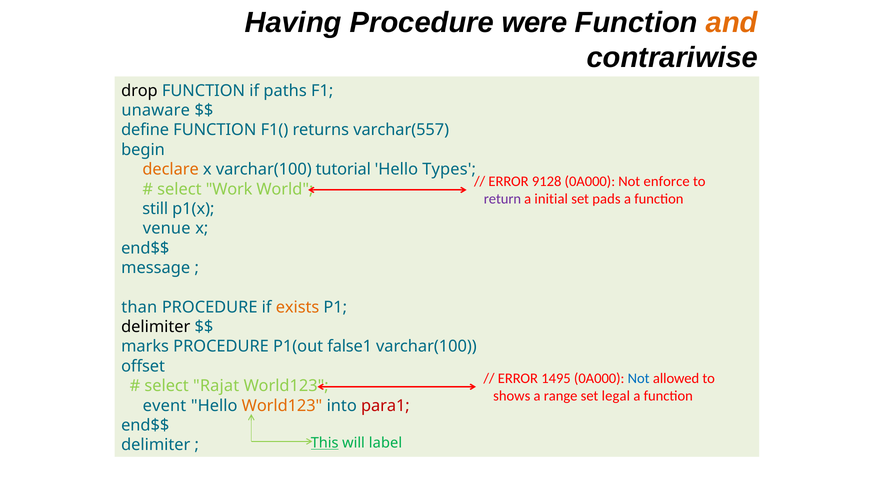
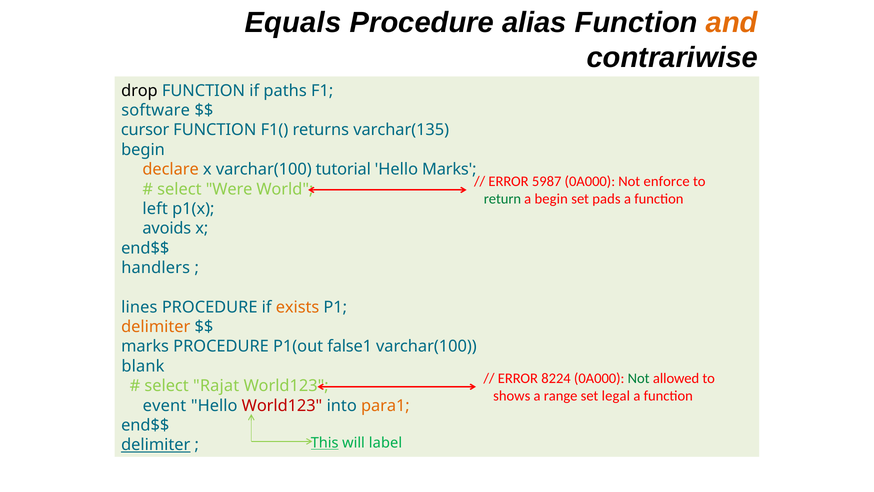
Having: Having -> Equals (293, 23)
were: were -> alias (534, 23)
unaware: unaware -> software (156, 110)
define: define -> cursor (145, 130)
varchar(557: varchar(557 -> varchar(135 (401, 130)
Hello Types: Types -> Marks (449, 169)
9128: 9128 -> 5987 (547, 182)
Work: Work -> Were (229, 189)
return colour: purple -> green (502, 199)
a initial: initial -> begin (551, 199)
still: still -> left (155, 209)
venue: venue -> avoids (167, 228)
message: message -> handlers (156, 268)
than: than -> lines (139, 307)
delimiter colour: black -> orange (156, 327)
offset: offset -> blank (143, 366)
1495: 1495 -> 8224 (556, 378)
Not colour: blue -> green (639, 378)
World123 colour: orange -> red (282, 405)
para1 colour: red -> orange (385, 405)
delimiter underline: none -> present (156, 445)
